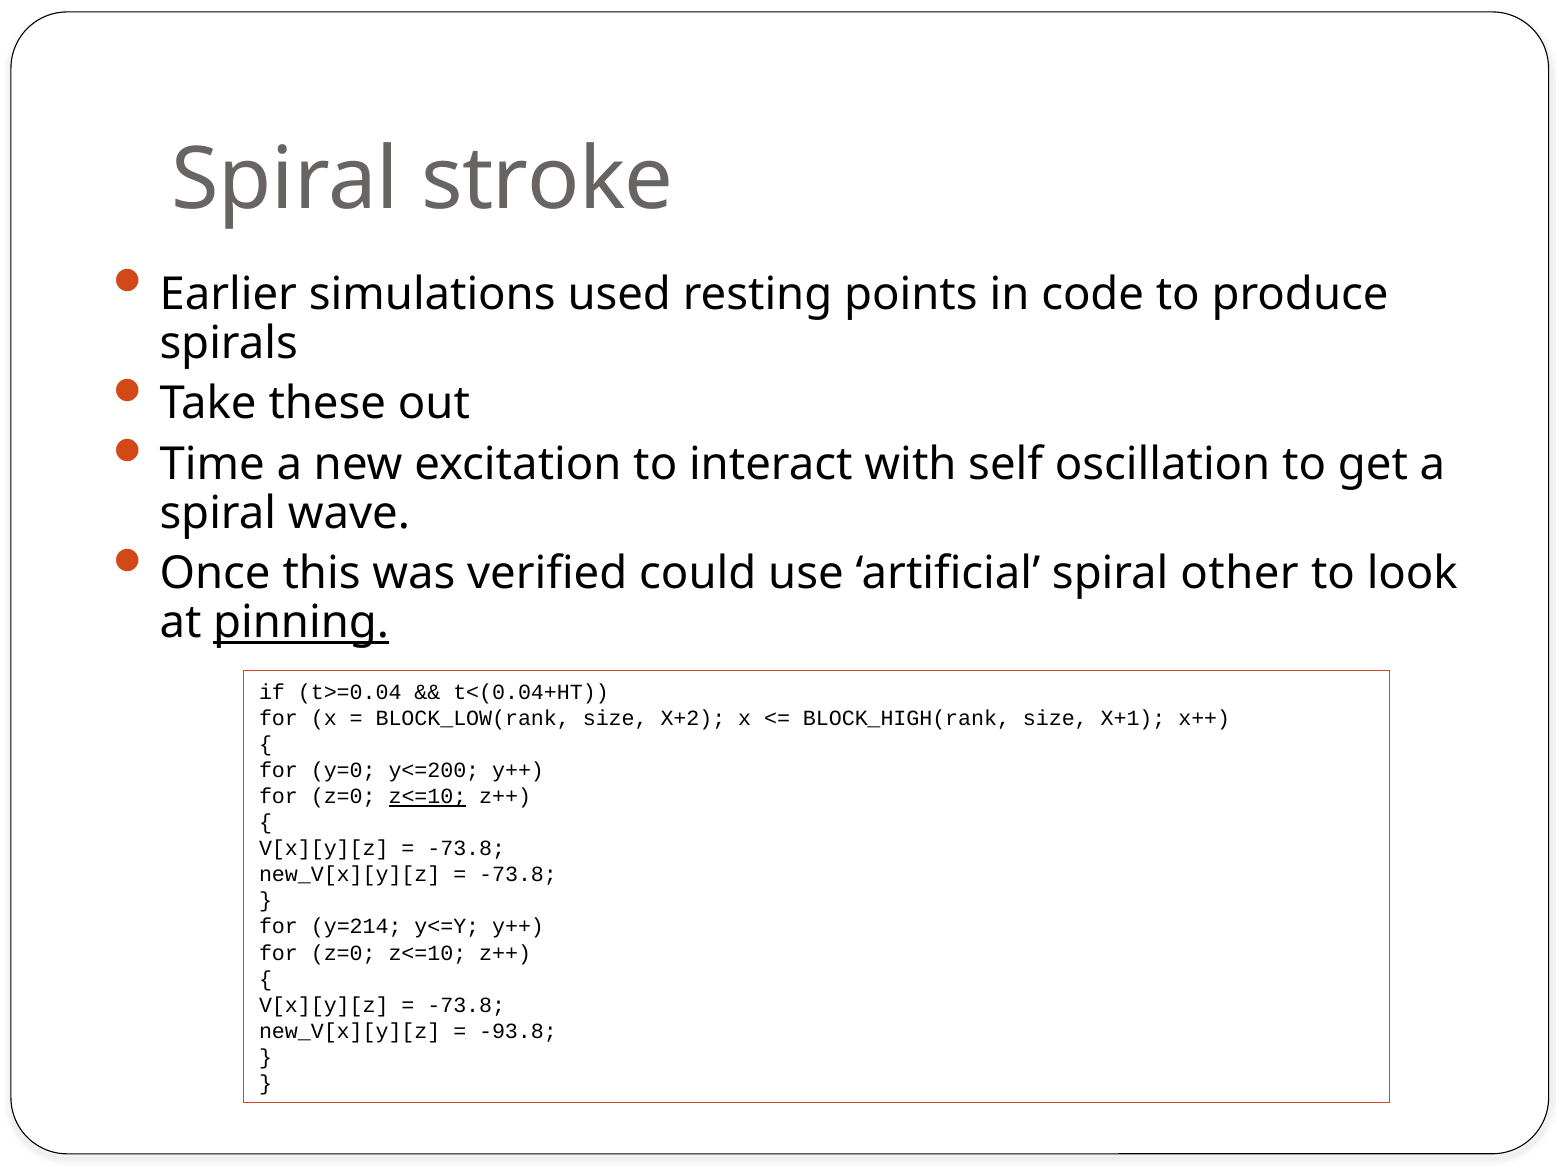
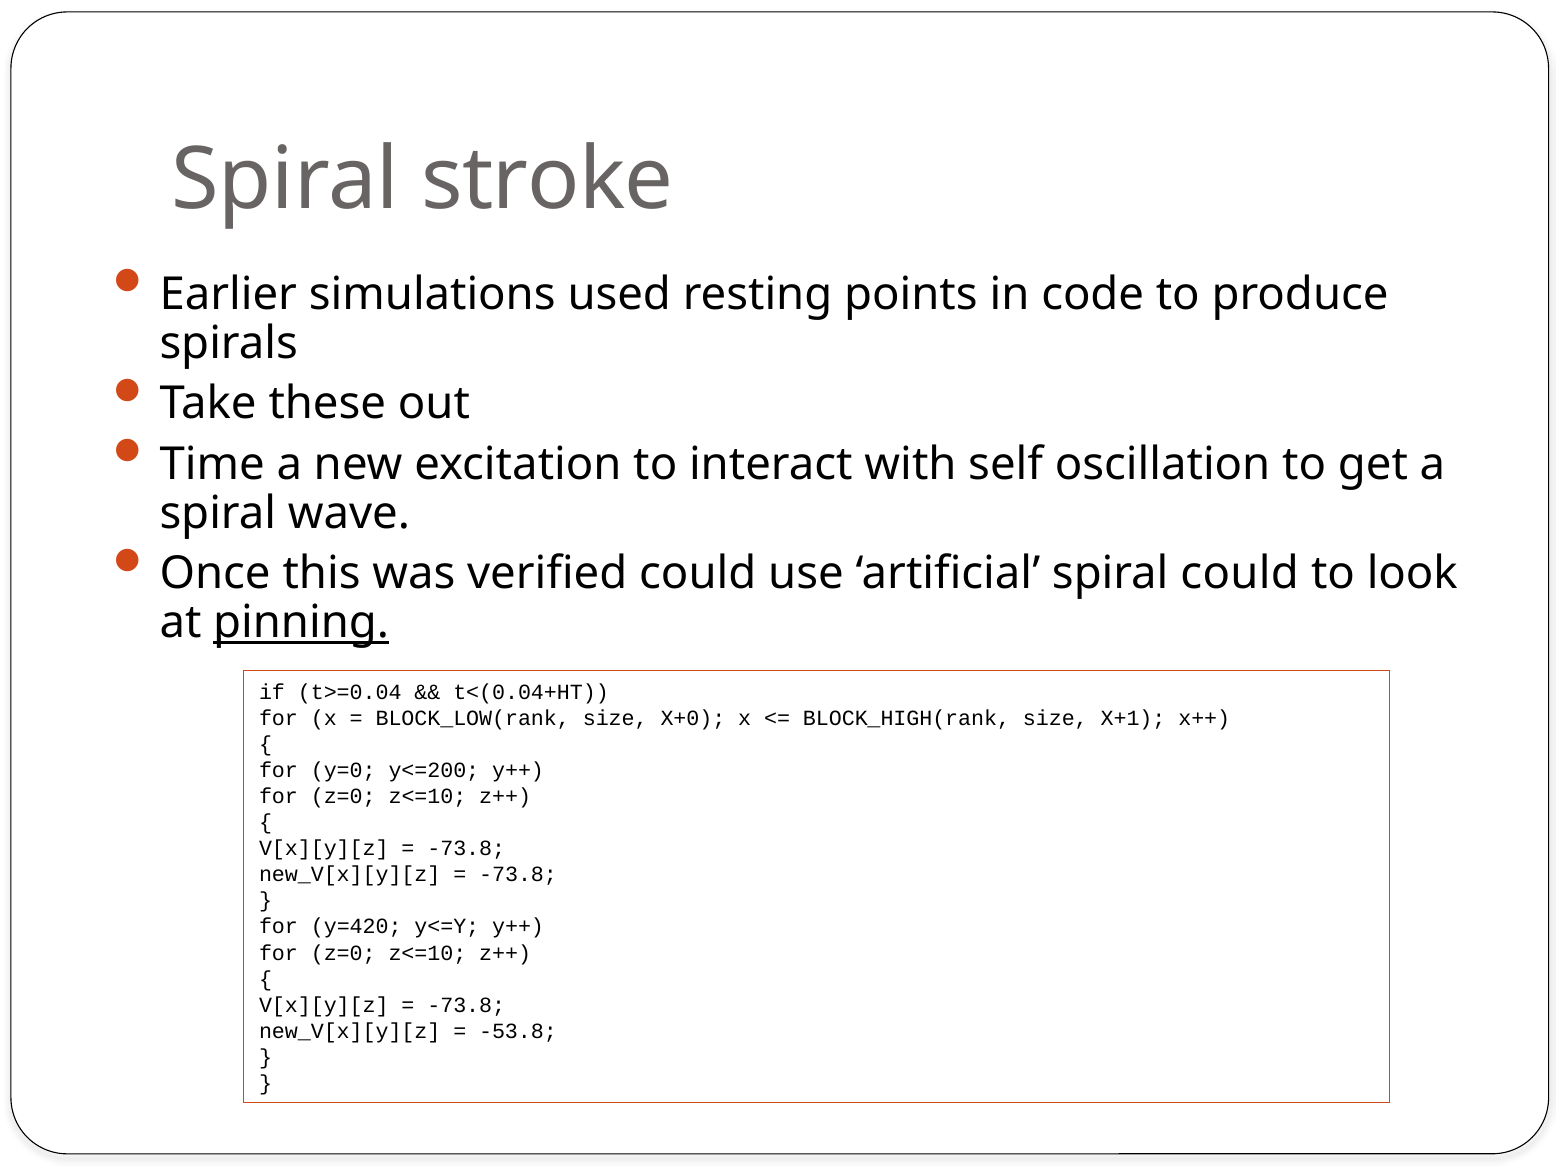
spiral other: other -> could (1240, 574)
X+2: X+2 -> X+0 (693, 718)
z<=10 underline: present -> none (427, 797)
y=214: y=214 -> y=420 (356, 927)
-93.8: -93.8 -> -53.8 (518, 1031)
